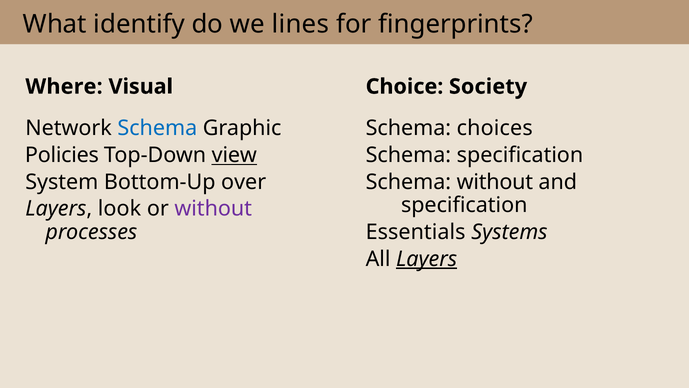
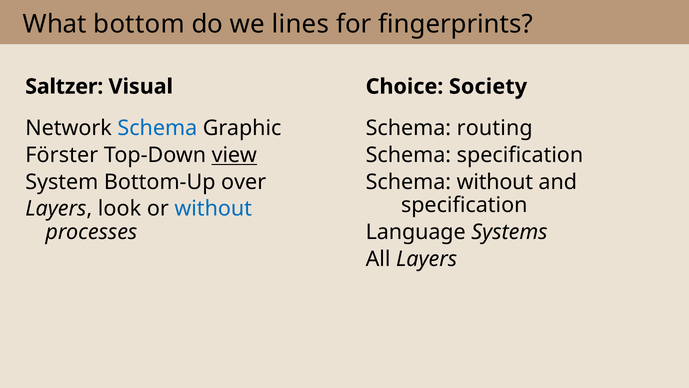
identify: identify -> bottom (139, 24)
Where: Where -> Saltzer (64, 87)
choices: choices -> routing (495, 128)
Policies: Policies -> Förster (62, 155)
without colour: purple -> blue (213, 209)
Essentials: Essentials -> Language (416, 232)
Layers underline: present -> none (427, 259)
